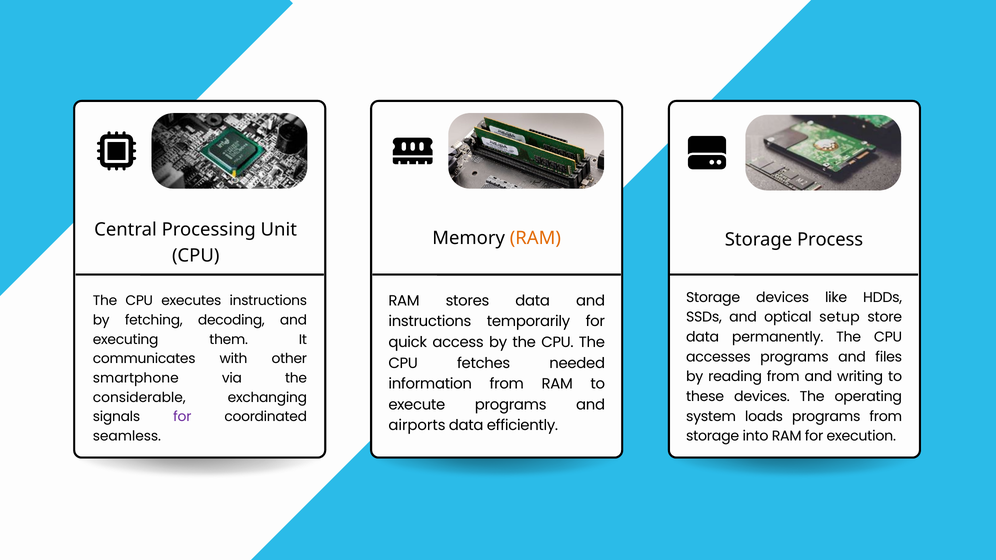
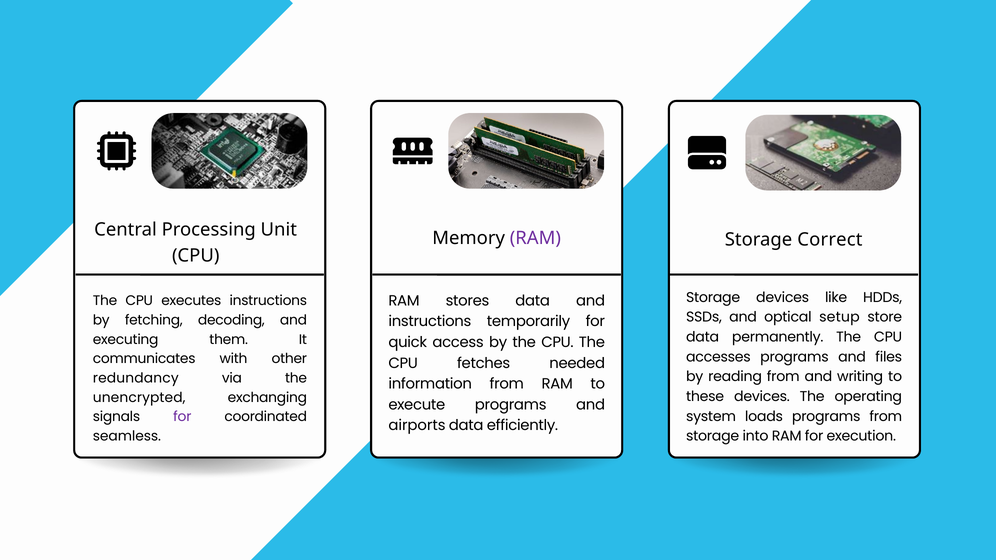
RAM colour: orange -> purple (535, 238)
Process: Process -> Correct (830, 240)
smartphone: smartphone -> redundancy (136, 378)
considerable: considerable -> unencrypted (139, 398)
